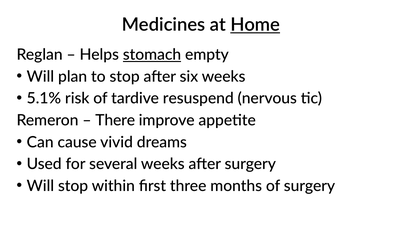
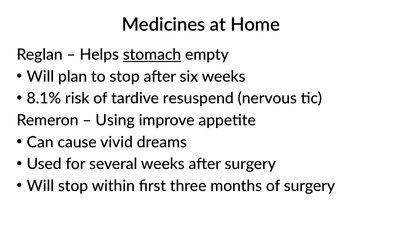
Home underline: present -> none (255, 25)
5.1%: 5.1% -> 8.1% (44, 99)
There: There -> Using (115, 121)
